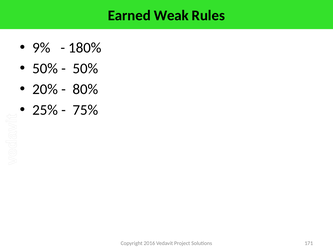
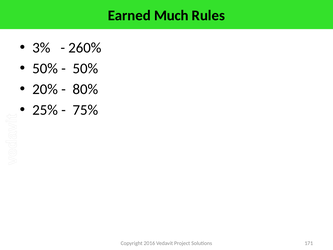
Weak: Weak -> Much (171, 15)
9%: 9% -> 3% (42, 48)
180%: 180% -> 260% (85, 48)
